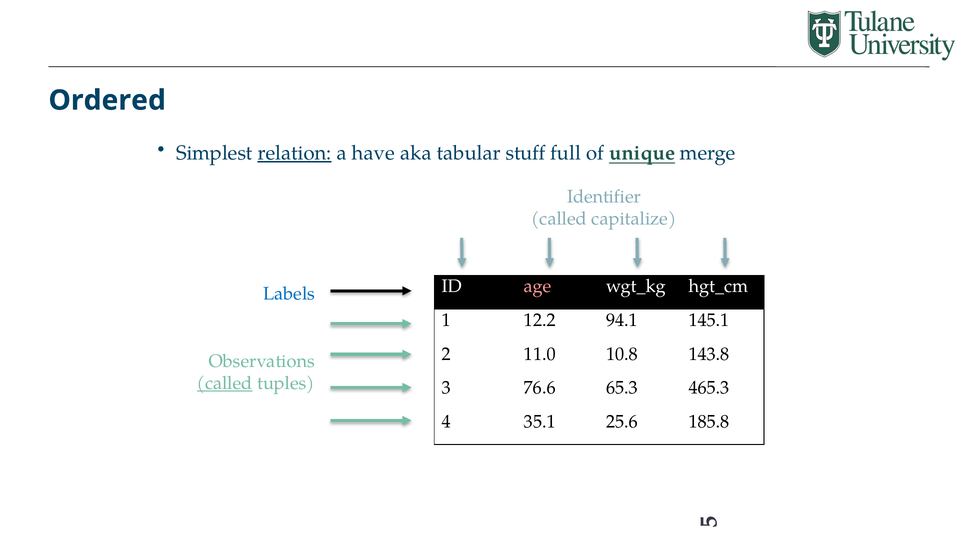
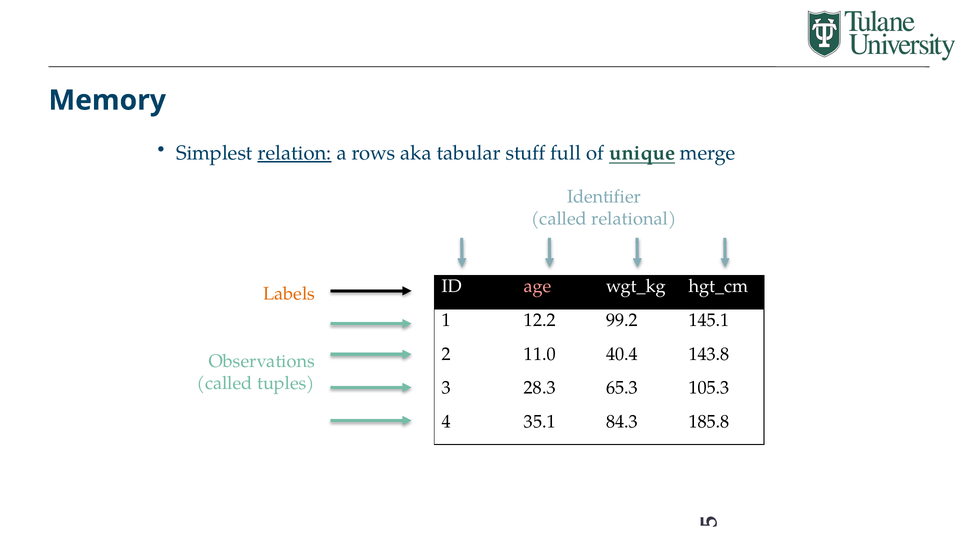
Ordered: Ordered -> Memory (107, 100)
have: have -> rows (374, 153)
capitalize: capitalize -> relational (634, 219)
Labels colour: blue -> orange (289, 293)
94.1: 94.1 -> 99.2 (622, 320)
10.8: 10.8 -> 40.4 (622, 354)
called underline: present -> none (225, 383)
76.6: 76.6 -> 28.3 (540, 388)
465.3: 465.3 -> 105.3 (709, 388)
25.6: 25.6 -> 84.3 (622, 421)
